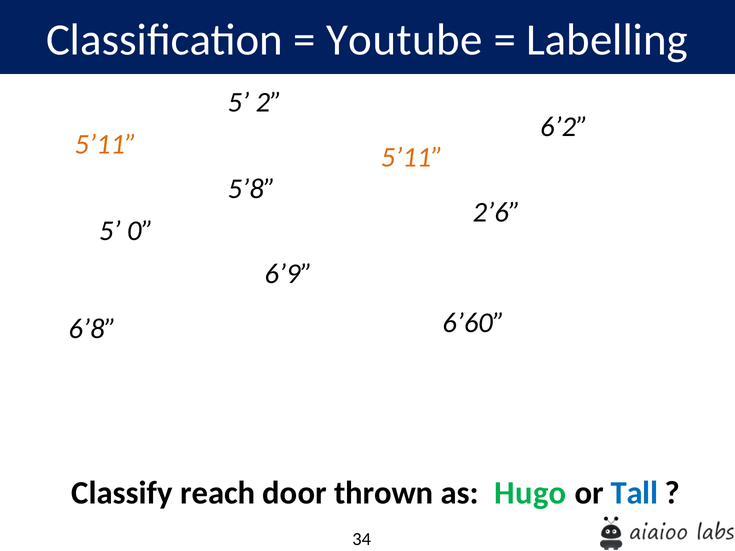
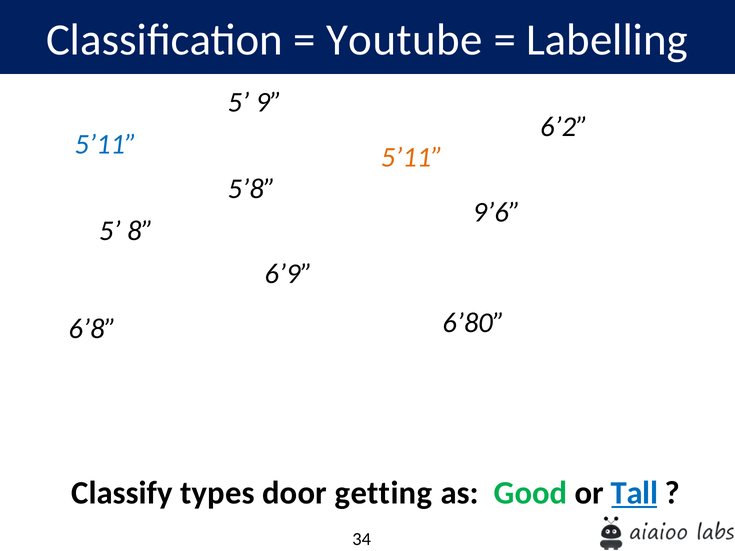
2: 2 -> 9 (269, 102)
5’11 colour: orange -> blue (106, 145)
2’6: 2’6 -> 9’6 (497, 213)
0: 0 -> 8 (140, 231)
6’60: 6’60 -> 6’80 (474, 323)
reach: reach -> types (218, 493)
thrown: thrown -> getting (384, 493)
Hugo: Hugo -> Good (531, 493)
Tall underline: none -> present (634, 493)
